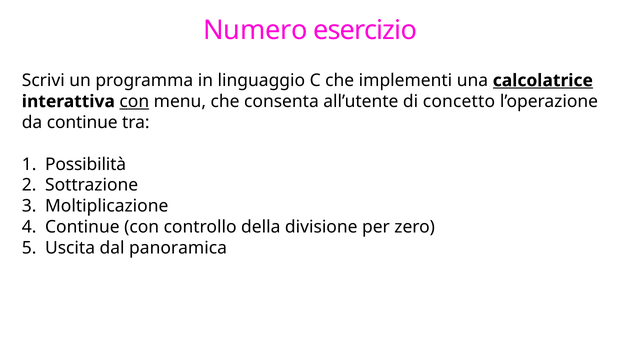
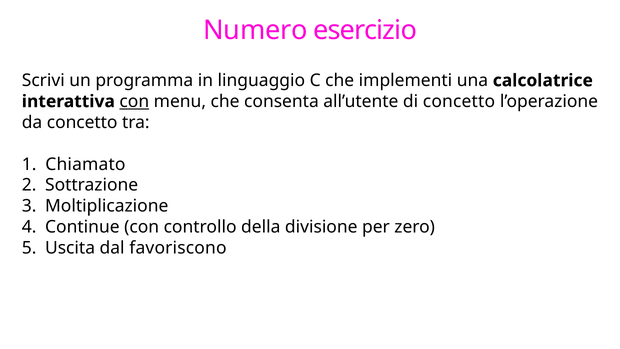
calcolatrice underline: present -> none (543, 80)
da continue: continue -> concetto (82, 122)
Possibilità: Possibilità -> Chiamato (85, 164)
panoramica: panoramica -> favoriscono (178, 248)
